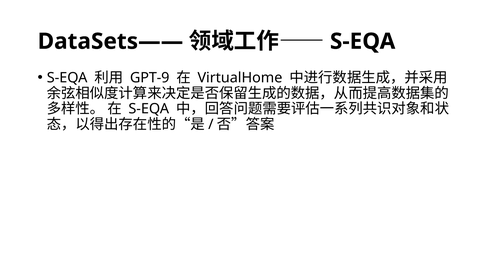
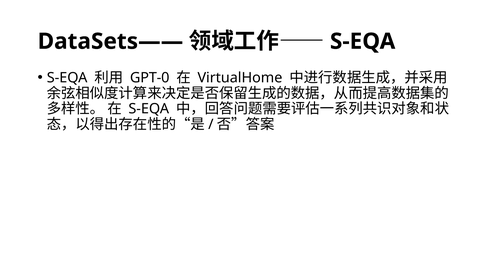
GPT-9: GPT-9 -> GPT-0 (150, 78)
